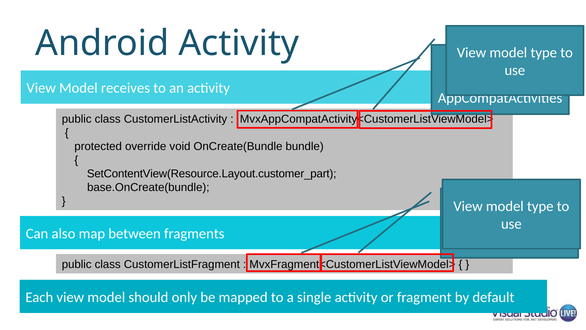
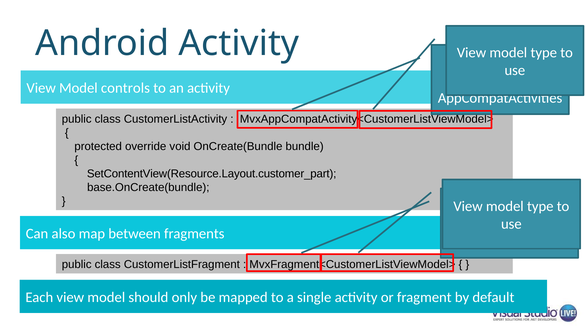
receives: receives -> controls (125, 88)
